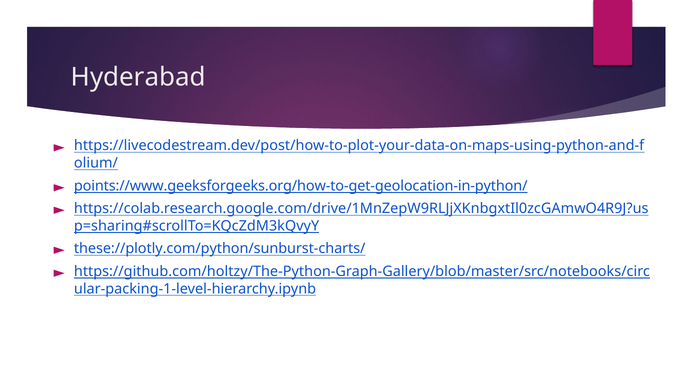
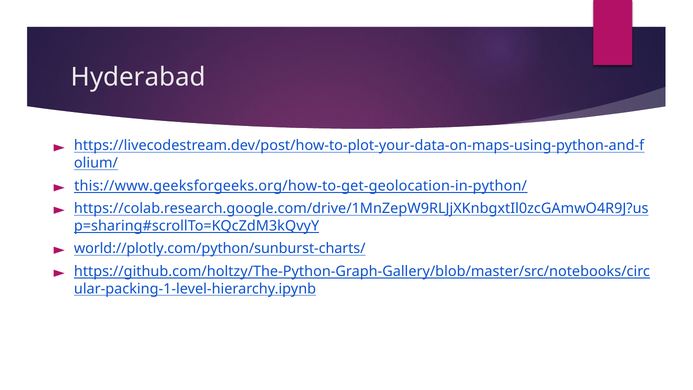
points://www.geeksforgeeks.org/how-to-get-geolocation-in-python/: points://www.geeksforgeeks.org/how-to-get-geolocation-in-python/ -> this://www.geeksforgeeks.org/how-to-get-geolocation-in-python/ (301, 186)
these://plotly.com/python/sunburst-charts/: these://plotly.com/python/sunburst-charts/ -> world://plotly.com/python/sunburst-charts/ (220, 249)
